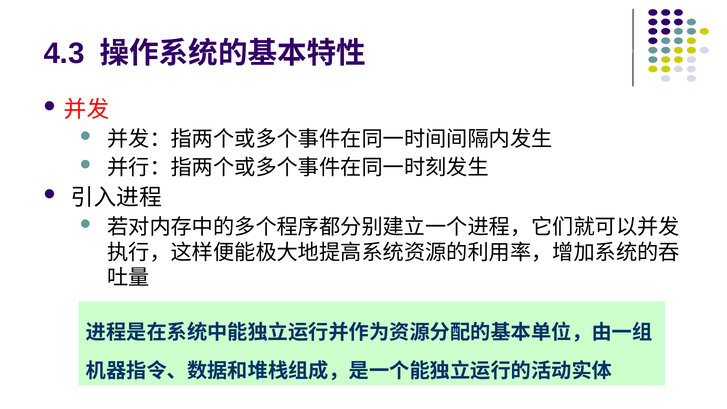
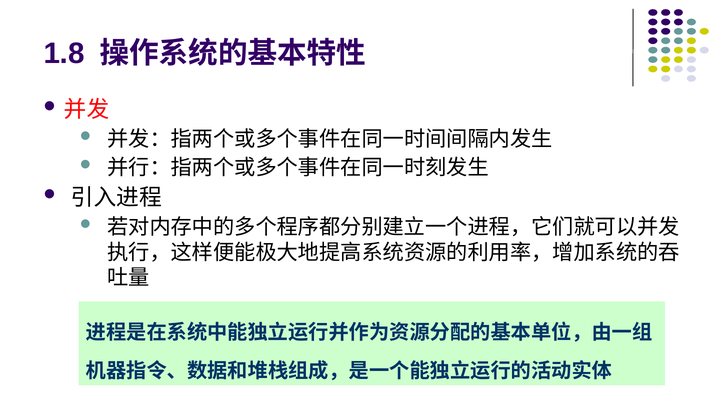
4.3: 4.3 -> 1.8 (64, 53)
